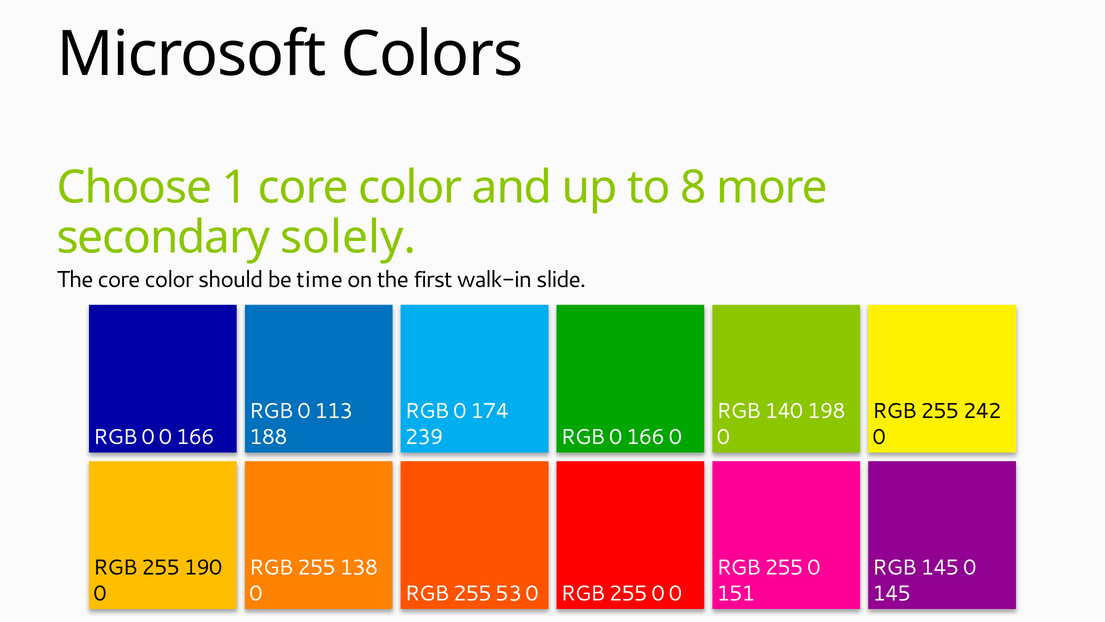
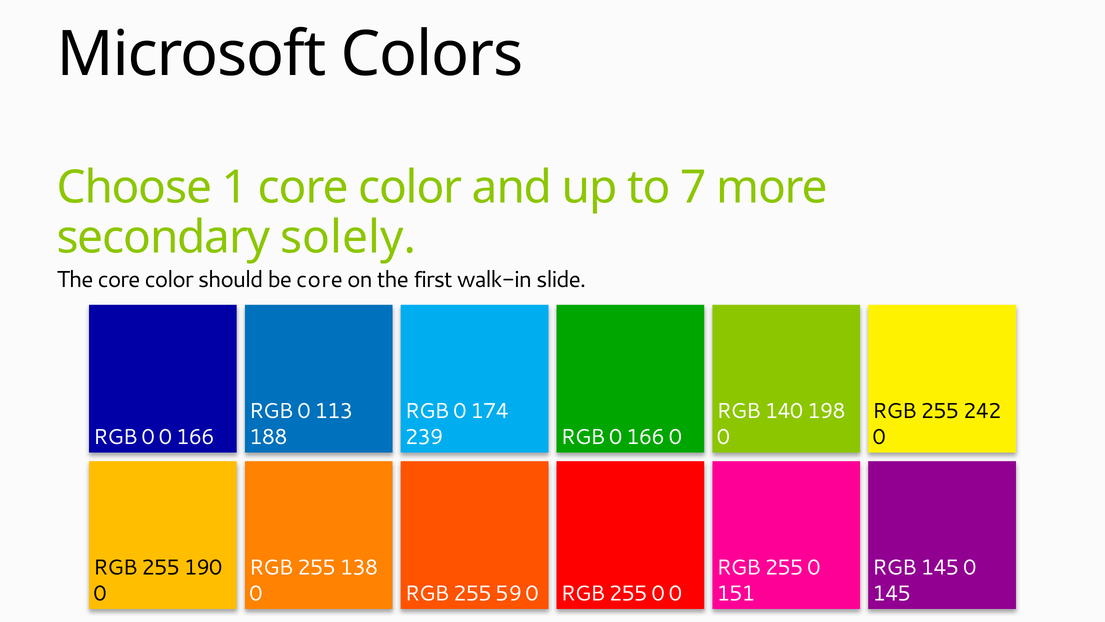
8: 8 -> 7 (693, 187)
be time: time -> core (319, 279)
53: 53 -> 59 (509, 593)
